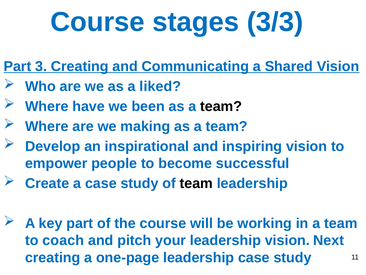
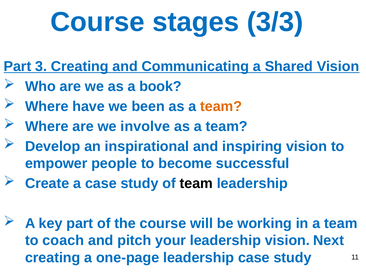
liked: liked -> book (160, 86)
team colour: black -> orange (221, 106)
making: making -> involve (145, 126)
